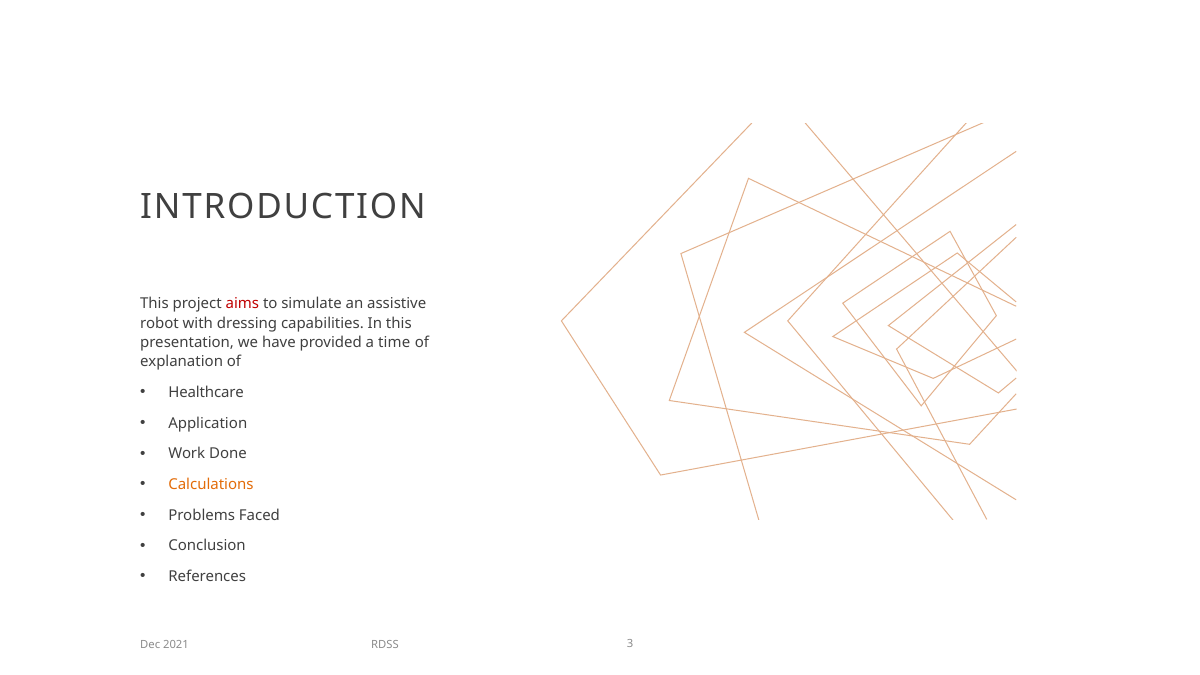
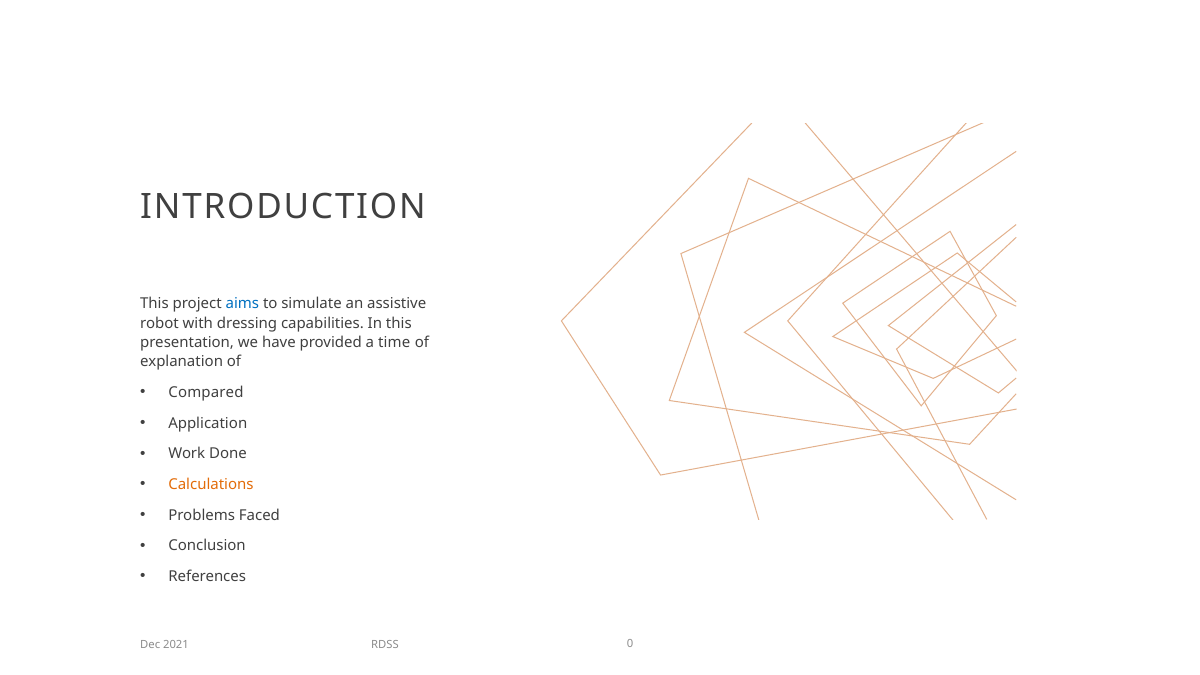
aims colour: red -> blue (242, 304)
Healthcare: Healthcare -> Compared (206, 393)
3: 3 -> 0 (630, 643)
